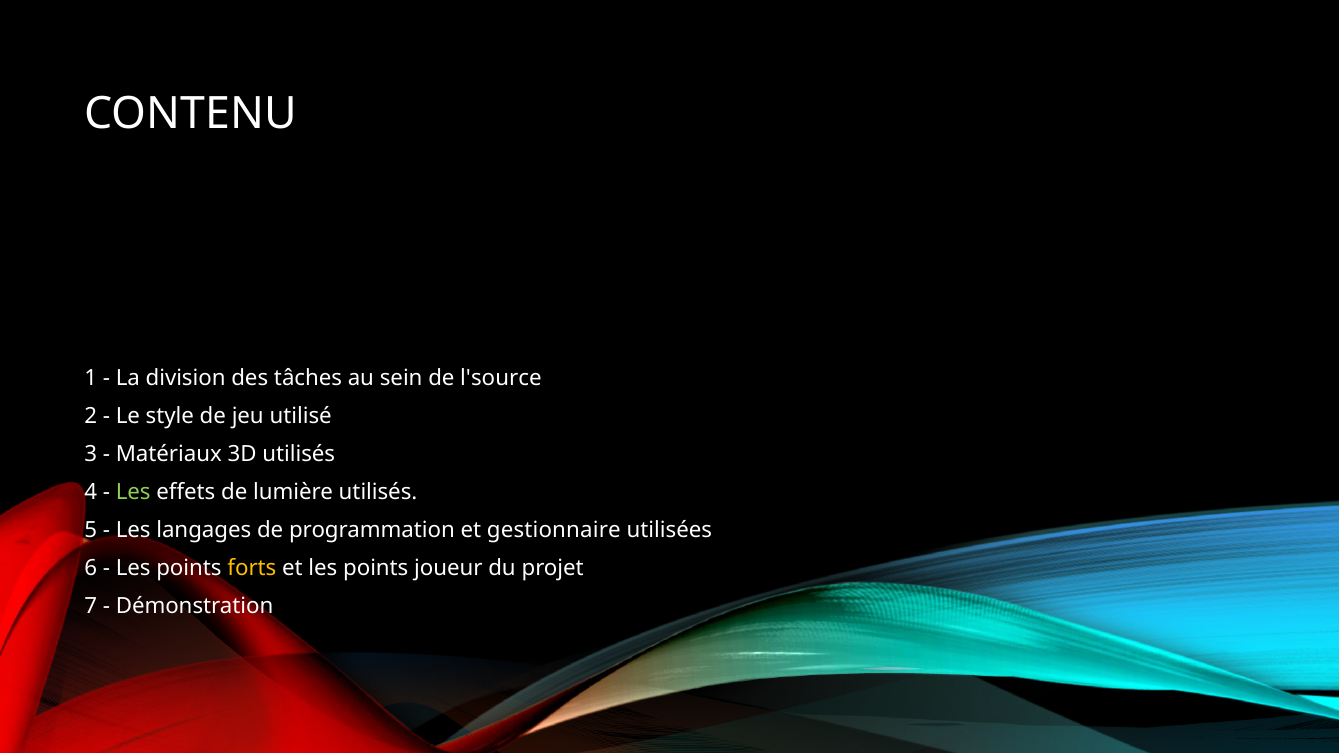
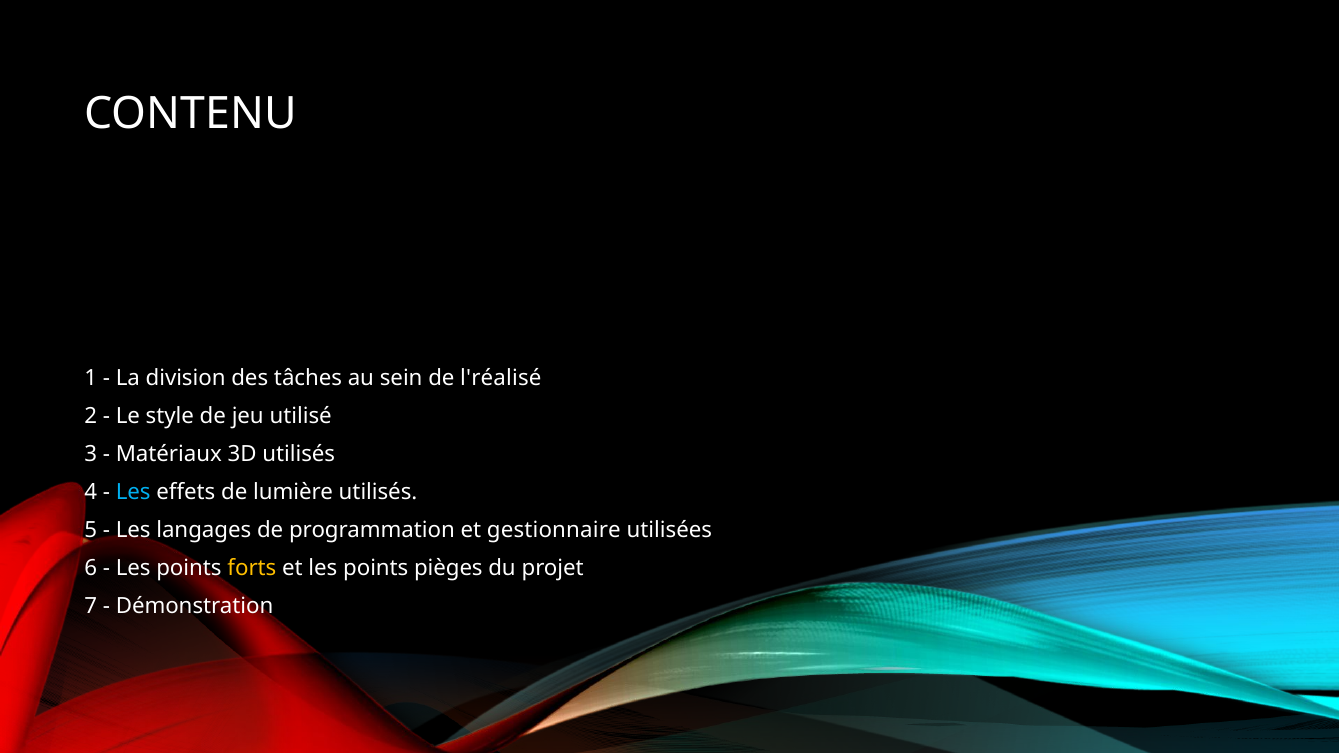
l'source: l'source -> l'réalisé (501, 379)
Les colour: light green -> light blue (133, 493)
joueur: joueur -> pièges (448, 569)
